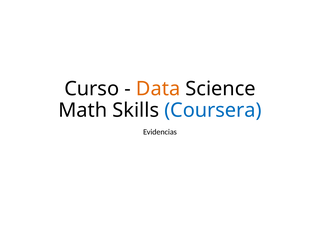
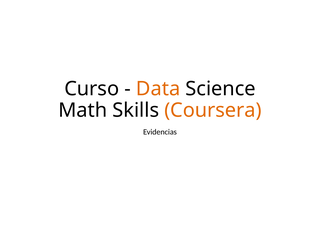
Coursera colour: blue -> orange (213, 110)
